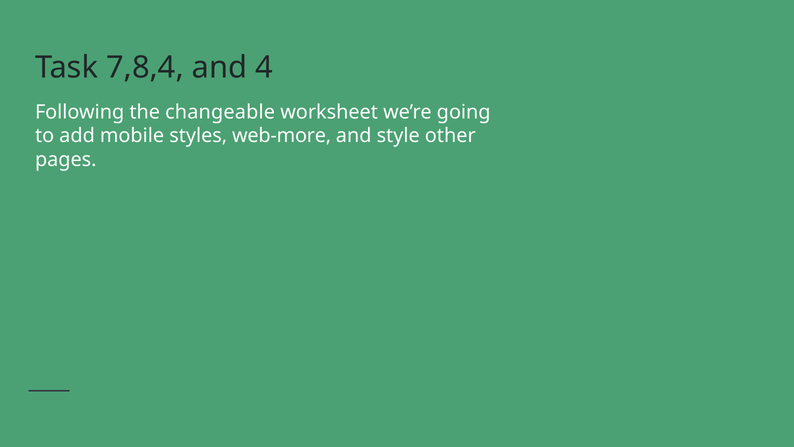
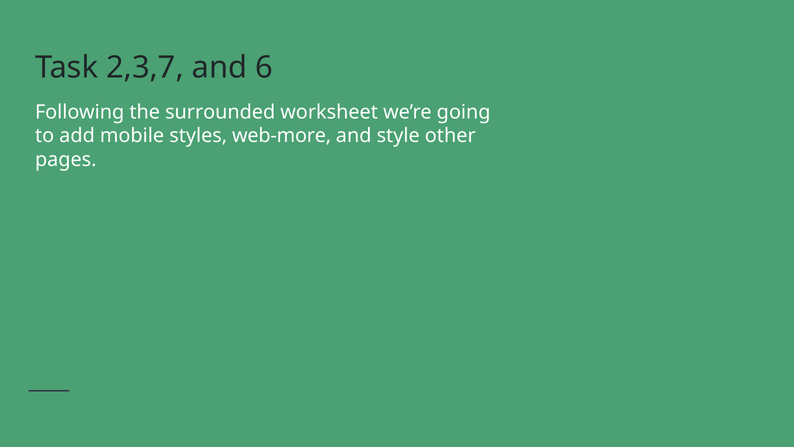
7,8,4: 7,8,4 -> 2,3,7 (145, 67)
4: 4 -> 6 (264, 67)
changeable: changeable -> surrounded (220, 112)
